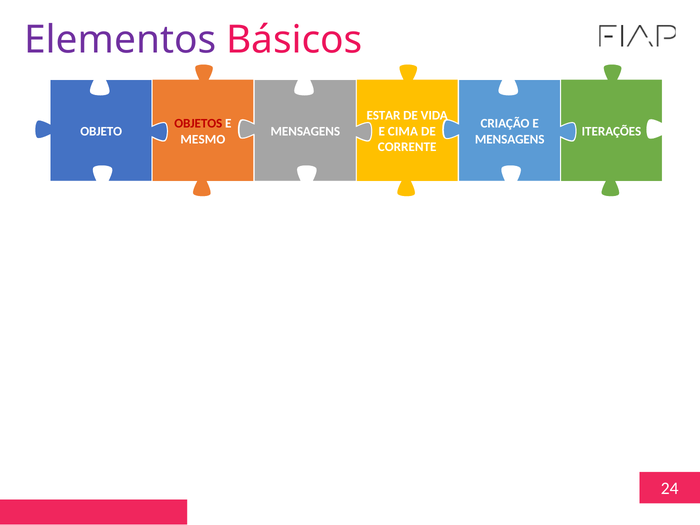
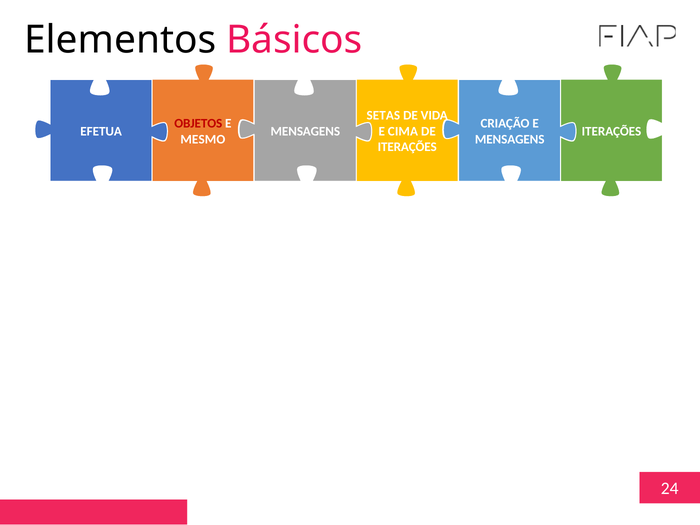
Elementos colour: purple -> black (120, 40)
ESTAR: ESTAR -> SETAS (383, 116)
OBJETO: OBJETO -> EFETUA (101, 131)
CORRENTE: CORRENTE -> ITERAÇÕES (407, 147)
